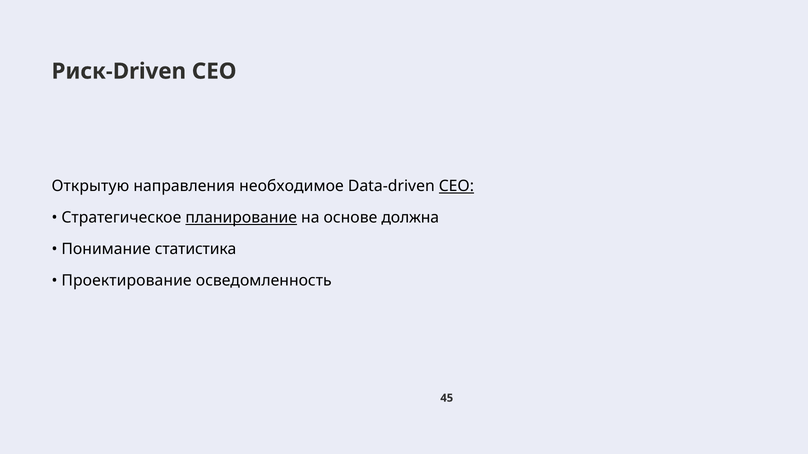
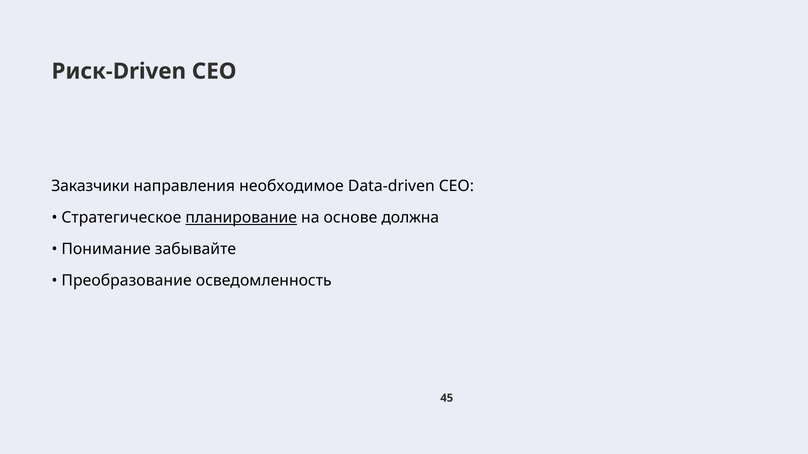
Открытую: Открытую -> Заказчики (90, 186)
CEO underline: present -> none (456, 186)
статистика: статистика -> забывайте (196, 249)
Проектирование: Проектирование -> Преобразование (127, 281)
